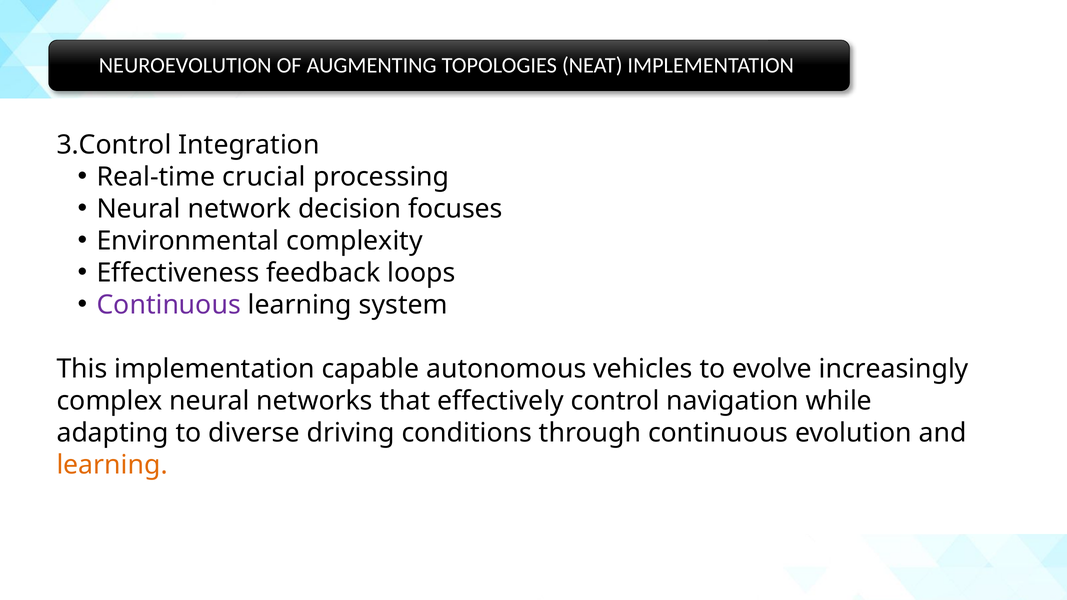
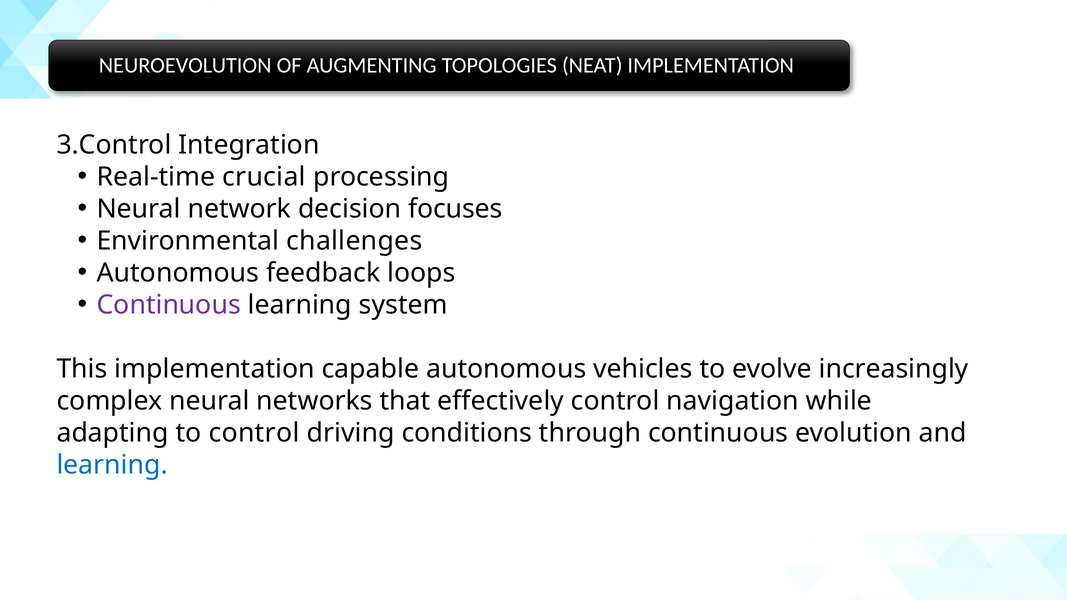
complexity: complexity -> challenges (354, 241)
Effectiveness: Effectiveness -> Autonomous (178, 273)
to diverse: diverse -> control (254, 433)
learning colour: orange -> blue (112, 465)
